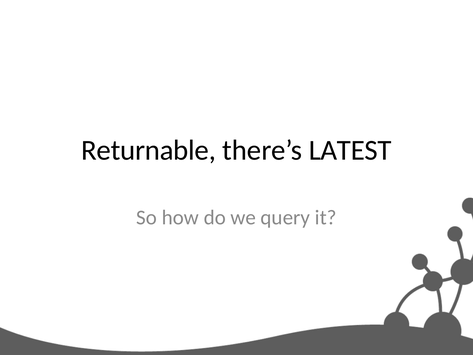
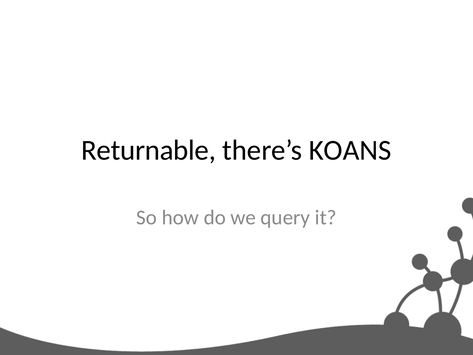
LATEST: LATEST -> KOANS (350, 150)
